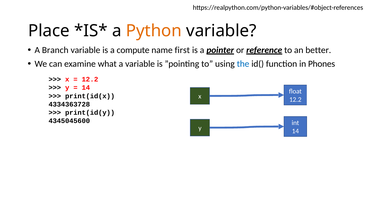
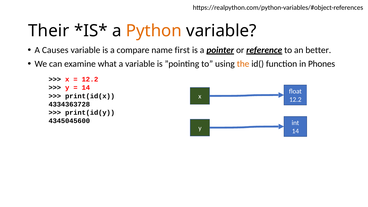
Place: Place -> Their (49, 31)
Branch: Branch -> Causes (55, 50)
compute: compute -> compare (133, 50)
the colour: blue -> orange (243, 64)
